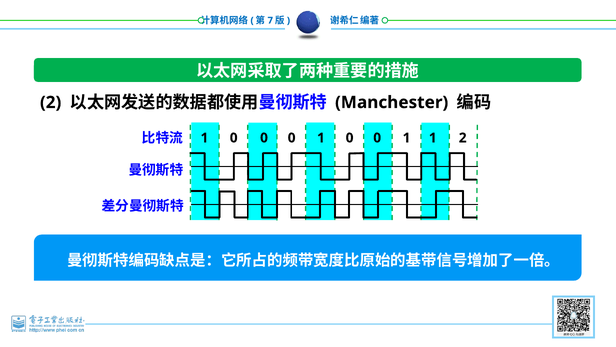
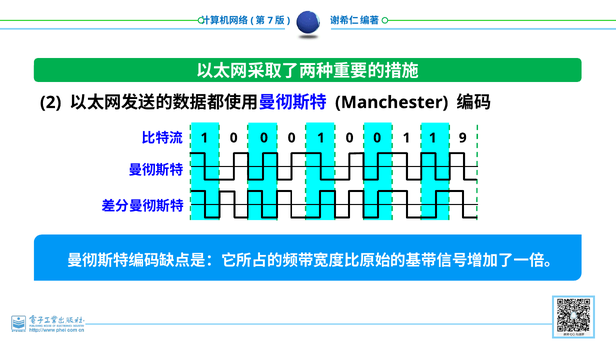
1 2: 2 -> 9 (463, 138)
